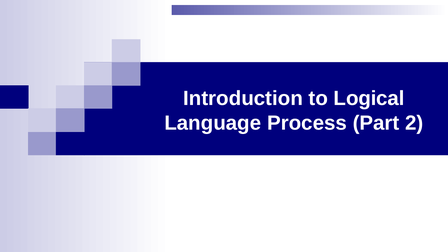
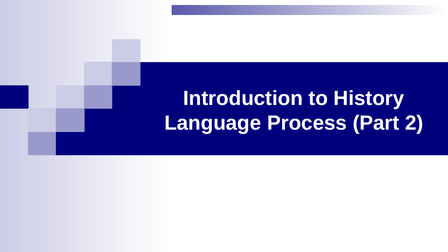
Logical: Logical -> History (369, 98)
